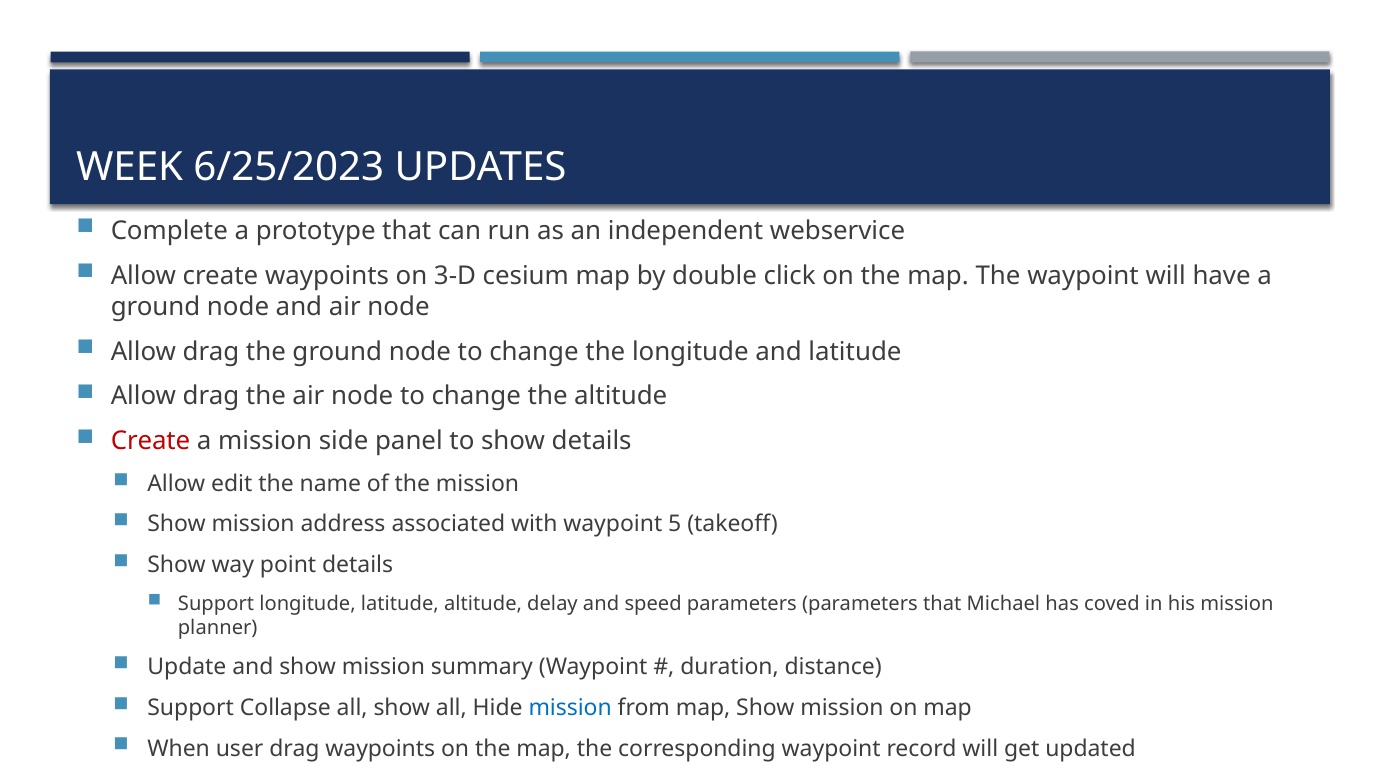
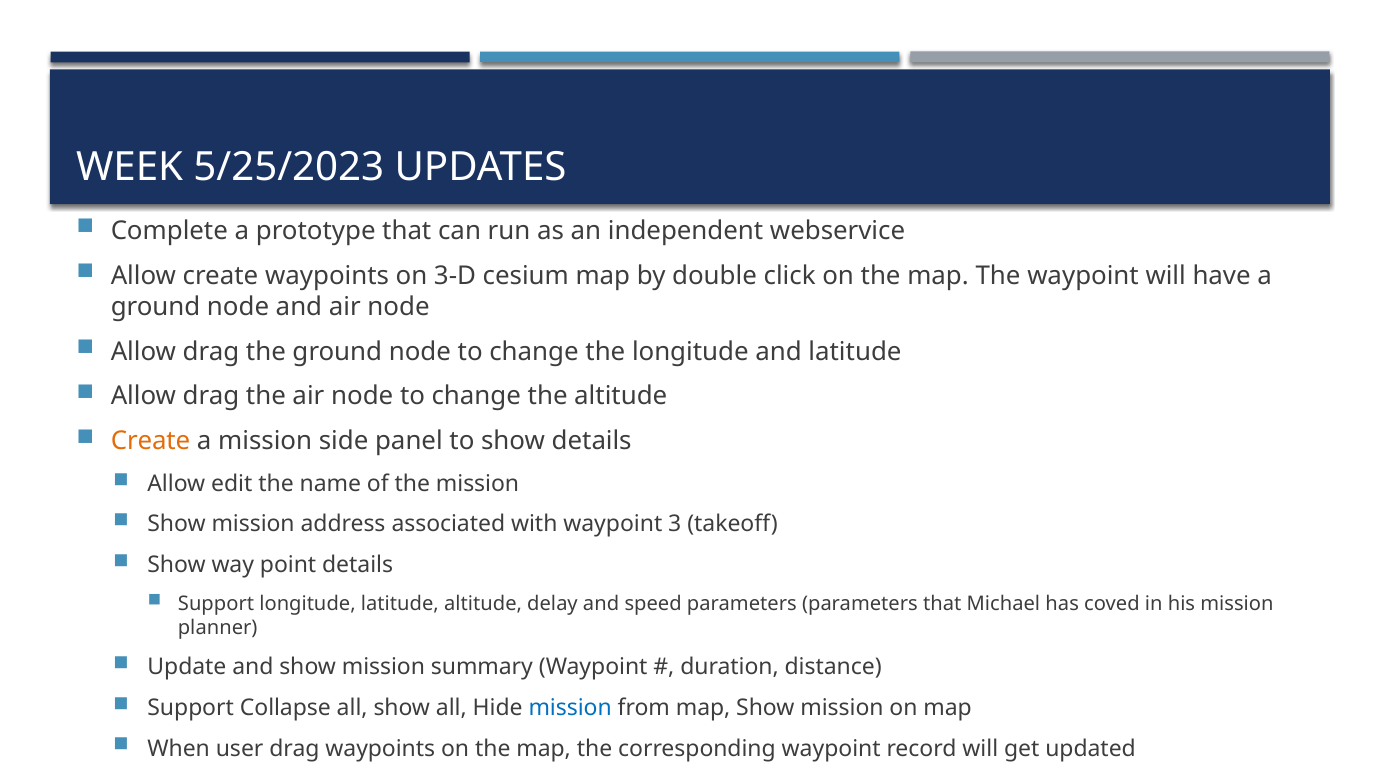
6/25/2023: 6/25/2023 -> 5/25/2023 (289, 168)
Create colour: red -> orange (151, 441)
5: 5 -> 3 (675, 524)
